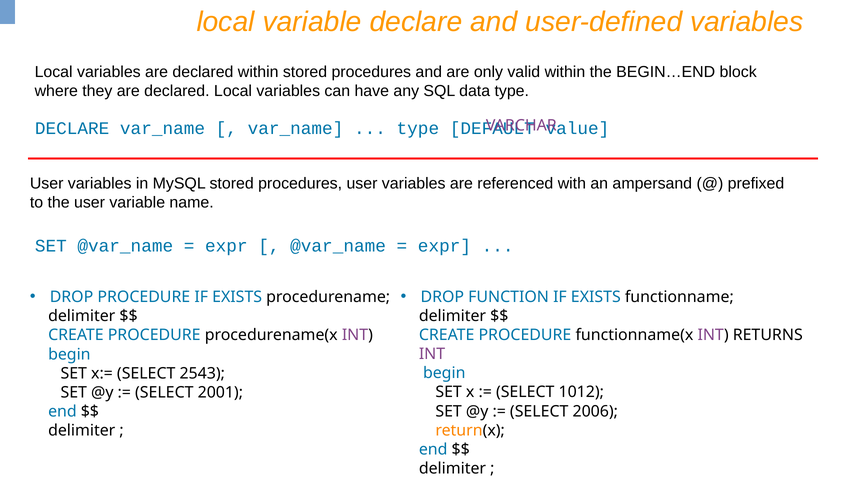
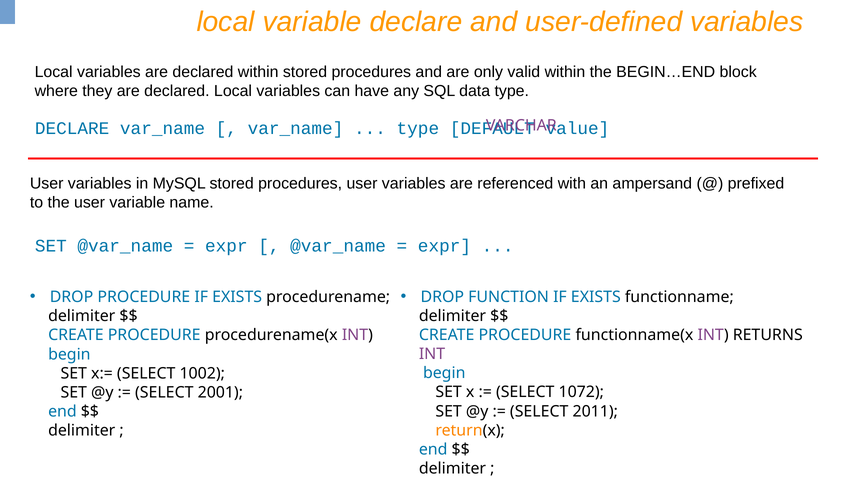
2543: 2543 -> 1002 (202, 374)
1012: 1012 -> 1072 (581, 393)
2006: 2006 -> 2011 (595, 412)
